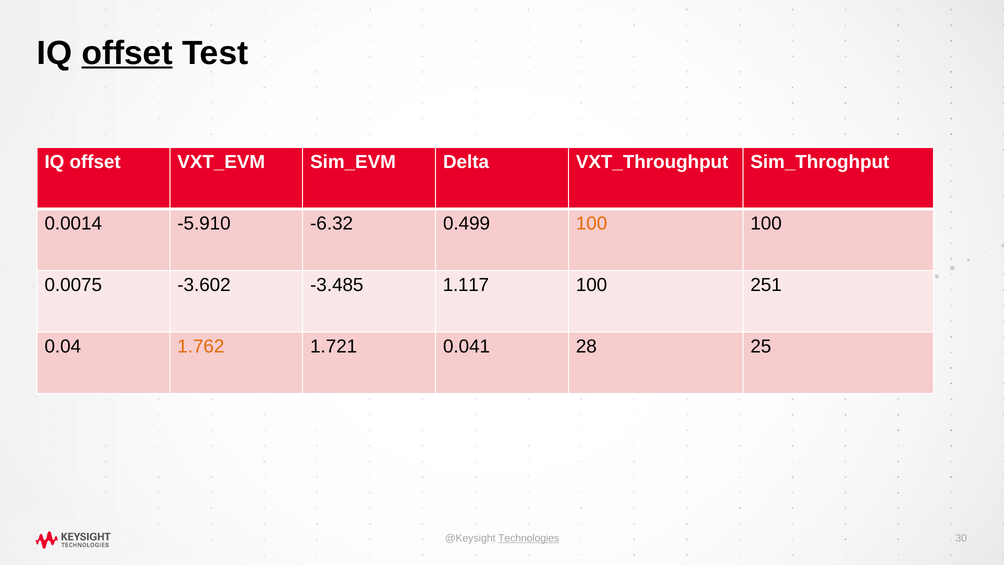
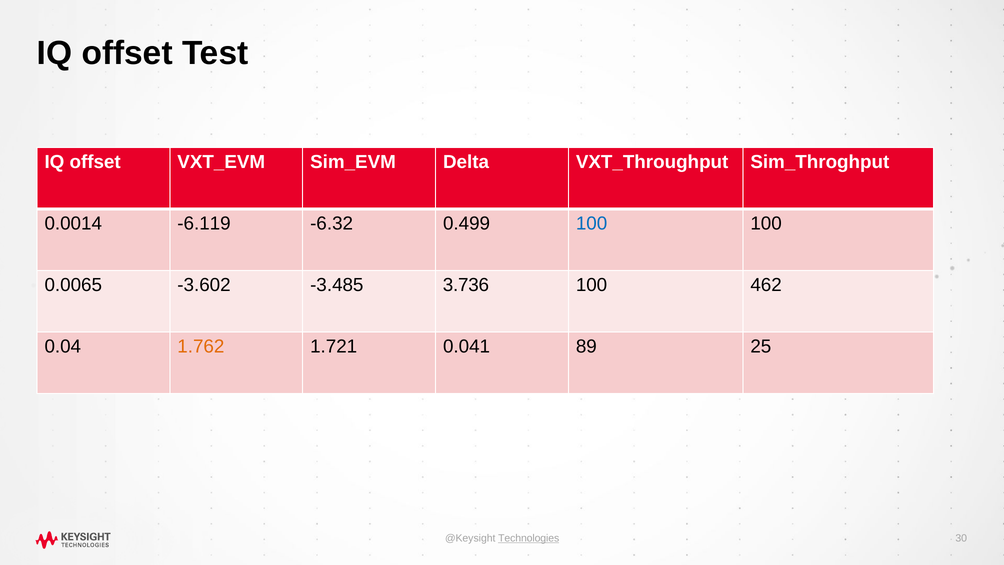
offset underline: present -> none (127, 53)
-5.910: -5.910 -> -6.119 (204, 223)
100 colour: orange -> blue (592, 223)
0.0075: 0.0075 -> 0.0065 (73, 285)
1.117: 1.117 -> 3.736 (466, 285)
251: 251 -> 462 (766, 285)
28: 28 -> 89 (586, 346)
